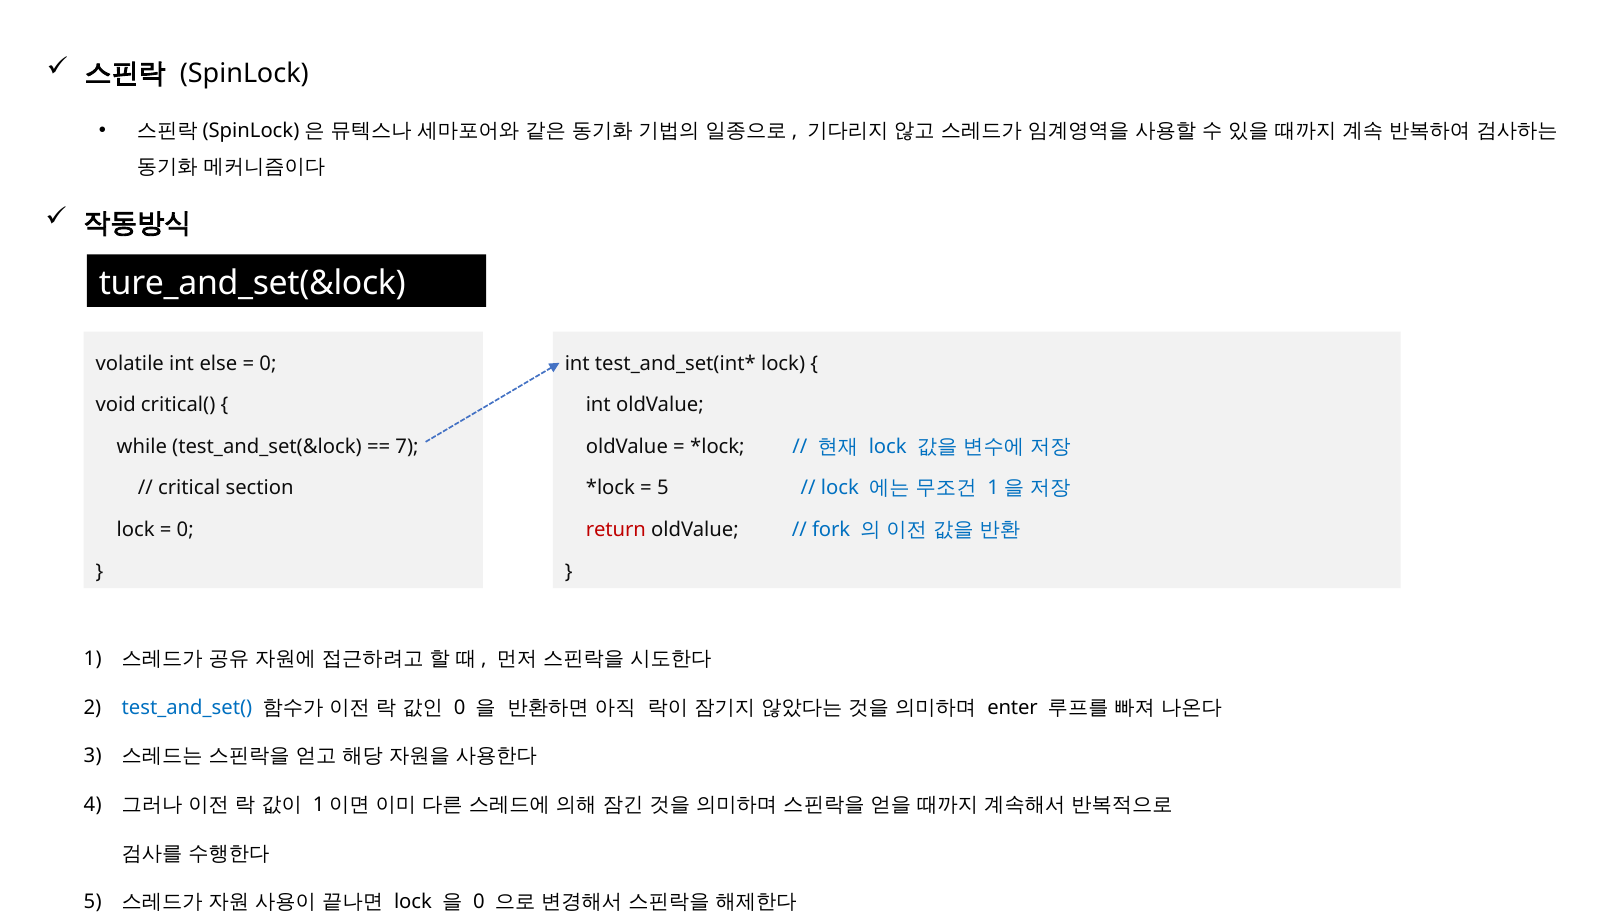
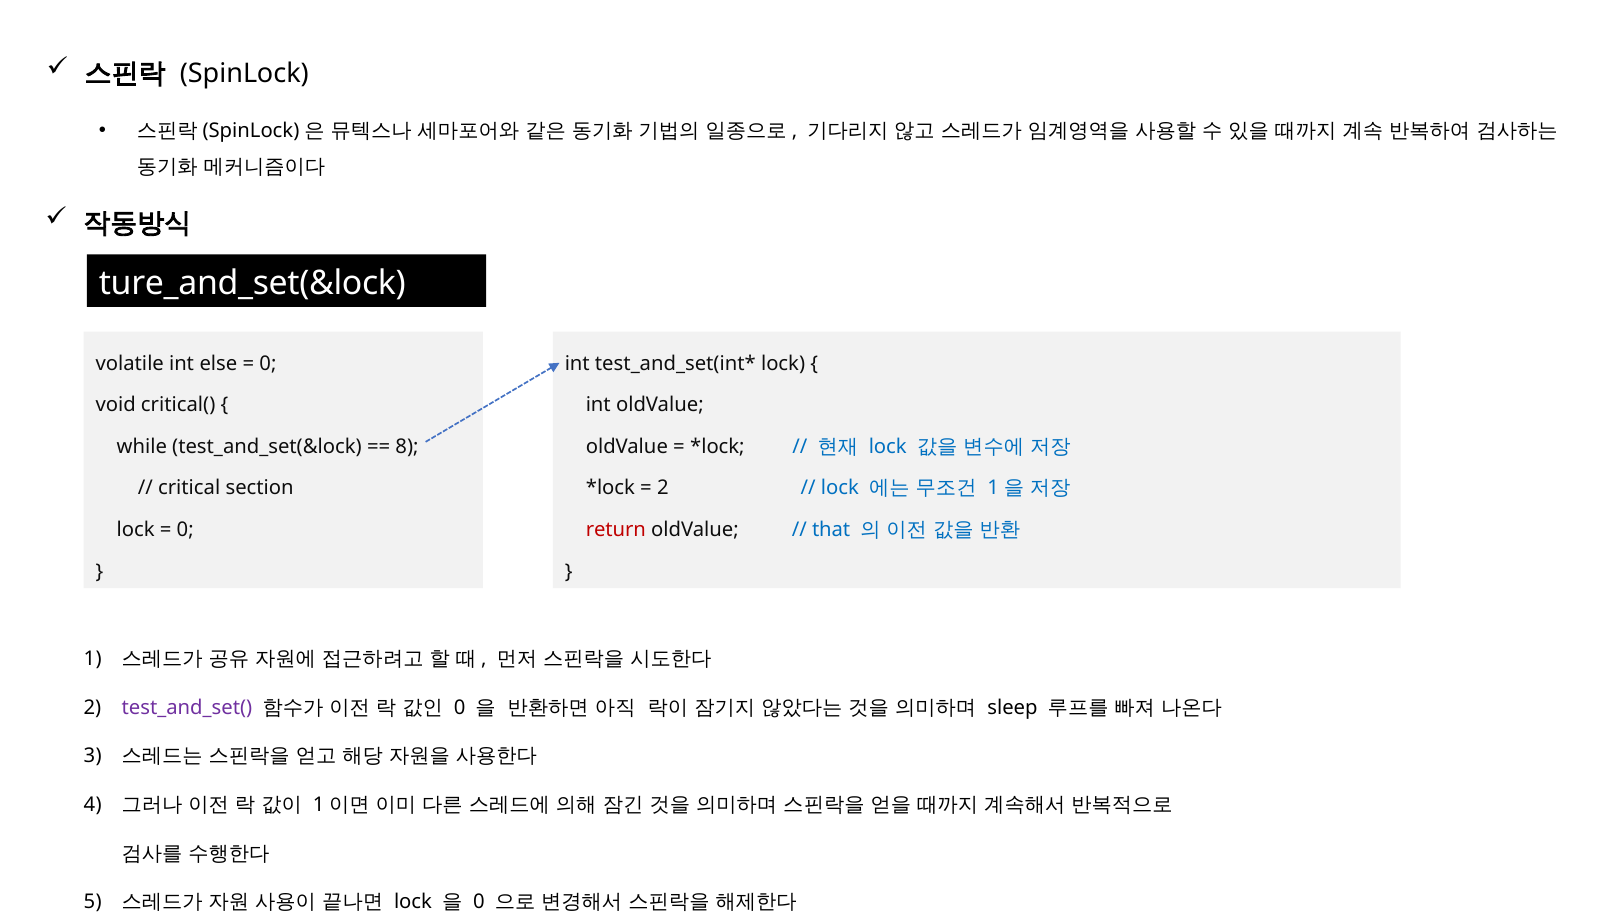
7: 7 -> 8 (407, 447)
5: 5 -> 2 (663, 488)
fork: fork -> that (831, 530)
test_and_set( colour: blue -> purple (187, 707)
enter: enter -> sleep (1012, 707)
